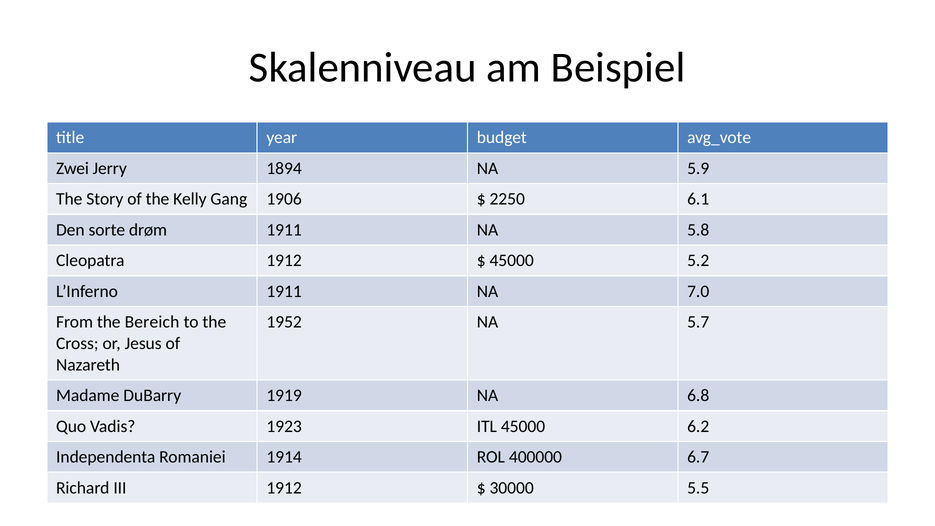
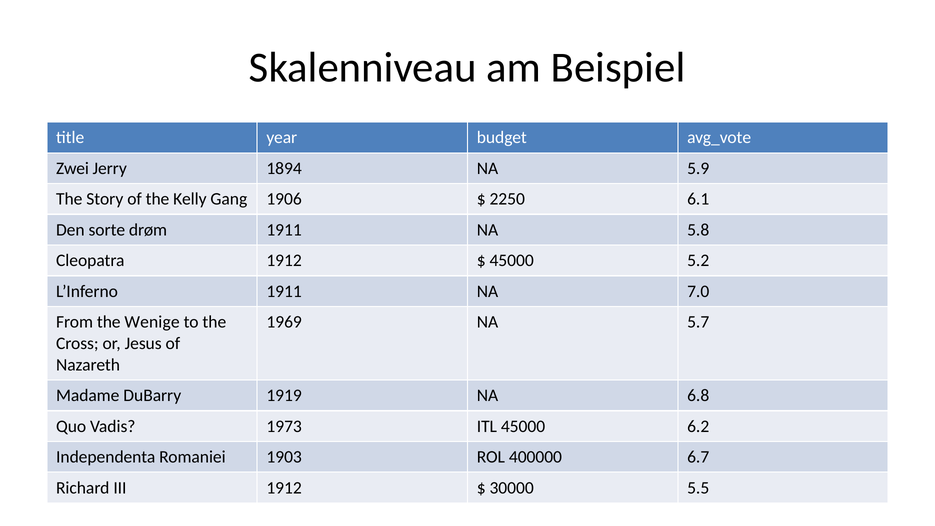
Bereich: Bereich -> Wenige (152, 322)
1952: 1952 -> 1969 (284, 322)
1923: 1923 -> 1973 (284, 426)
1914: 1914 -> 1903 (284, 457)
